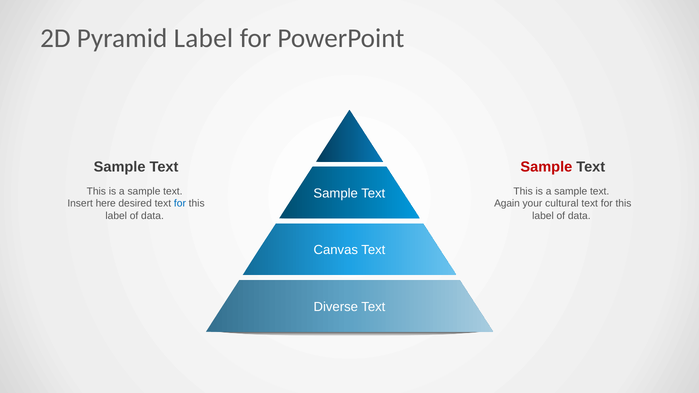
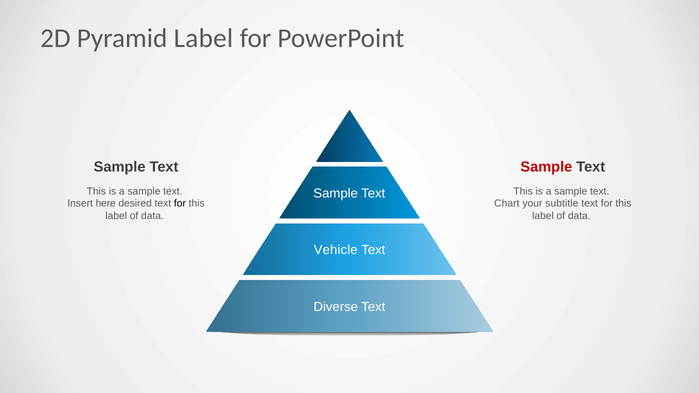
for colour: blue -> black (180, 204)
Again: Again -> Chart (507, 204)
cultural: cultural -> subtitle (562, 204)
Canvas: Canvas -> Vehicle (336, 250)
